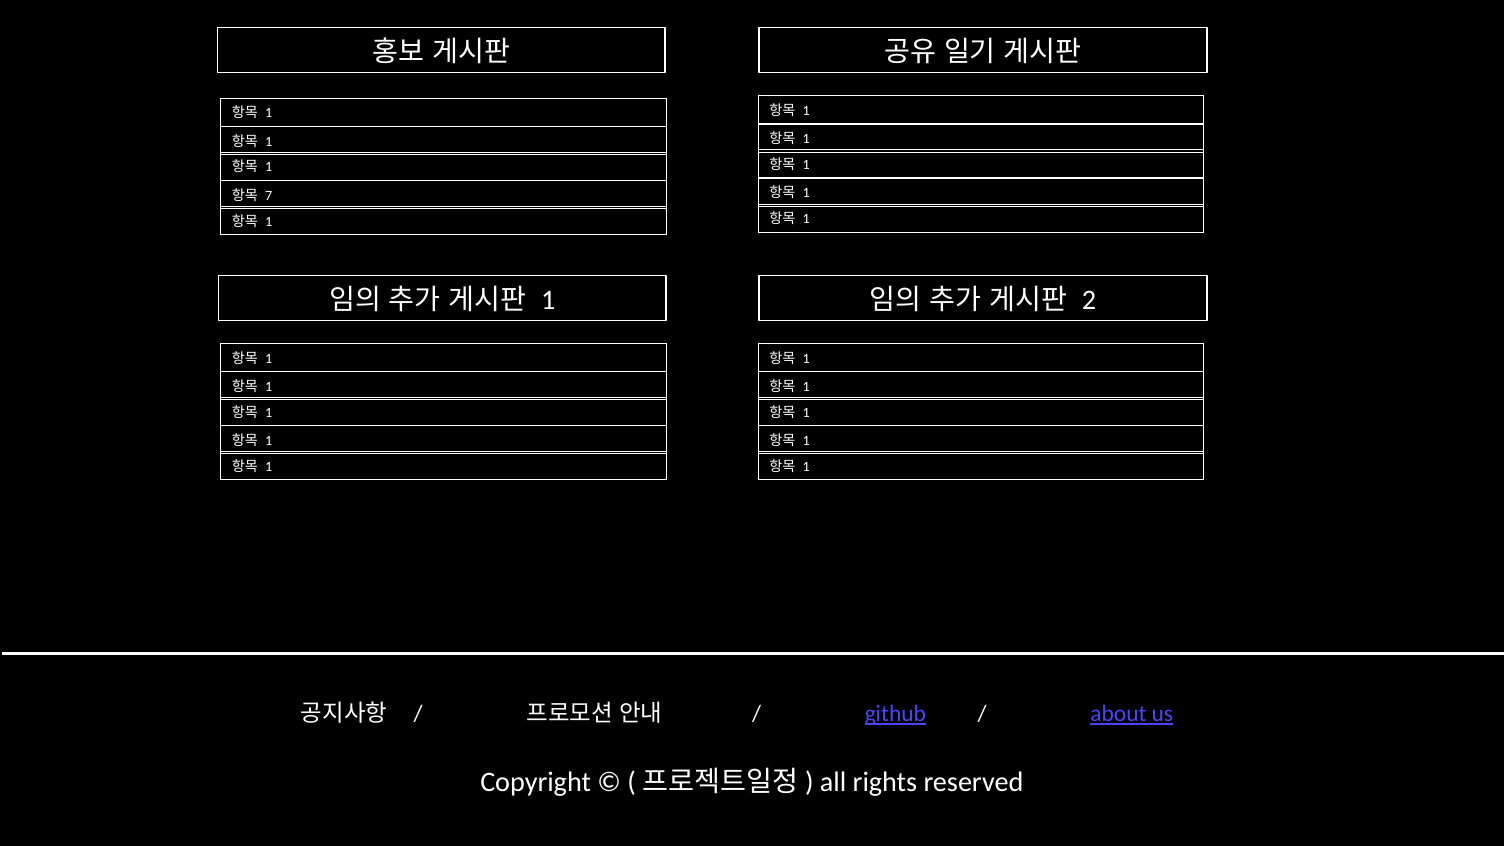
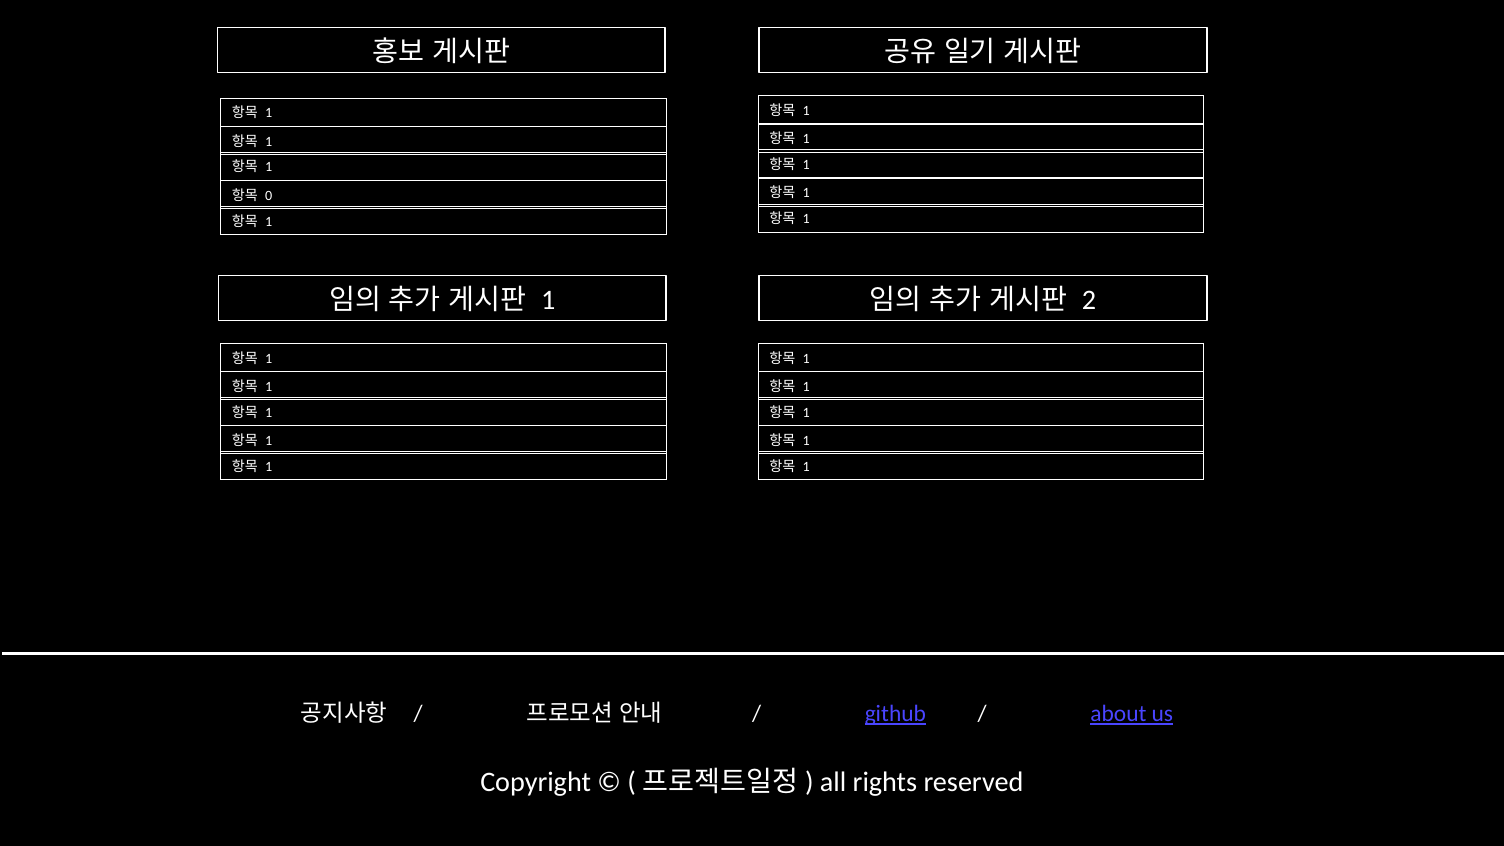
7: 7 -> 0 (269, 196)
